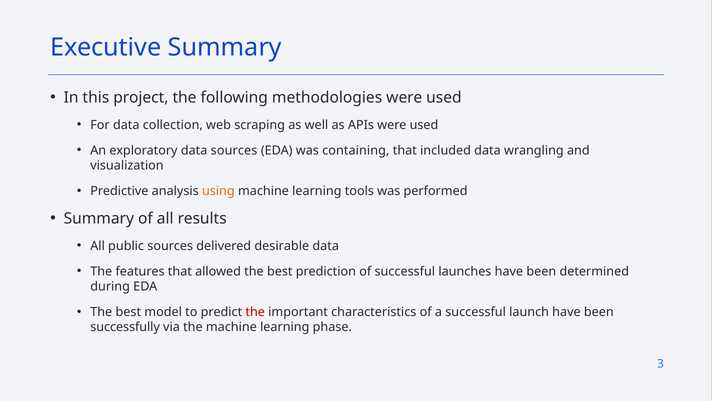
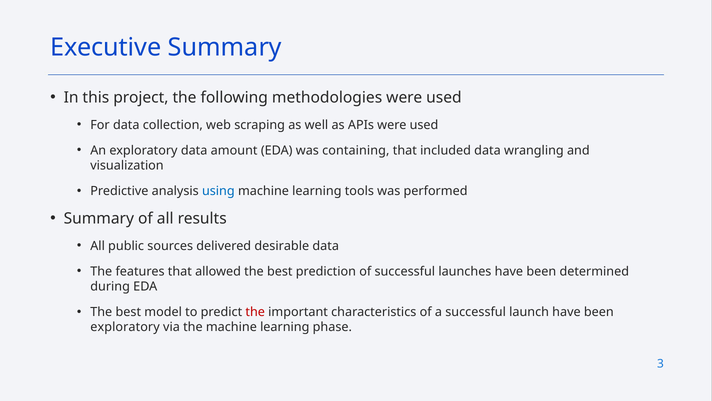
data sources: sources -> amount (234, 150)
using colour: orange -> blue (218, 191)
successfully: successfully -> exploratory (125, 327)
